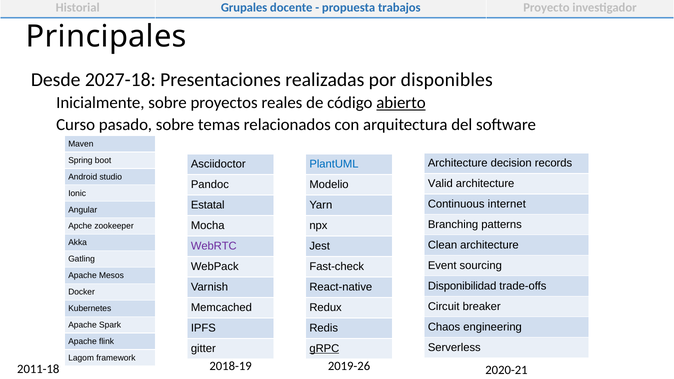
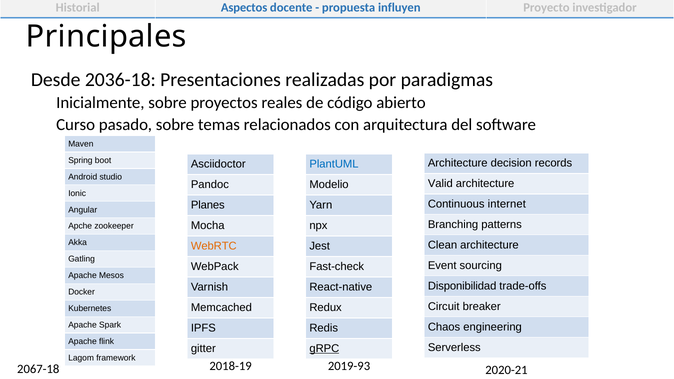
Grupales: Grupales -> Aspectos (244, 8)
trabajos: trabajos -> influyen (399, 8)
2027-18: 2027-18 -> 2036-18 (120, 80)
disponibles: disponibles -> paradigmas (447, 80)
abierto underline: present -> none (401, 103)
Estatal: Estatal -> Planes (208, 205)
WebRTC colour: purple -> orange (214, 246)
2019-26: 2019-26 -> 2019-93 (349, 366)
2011-18: 2011-18 -> 2067-18 (38, 369)
